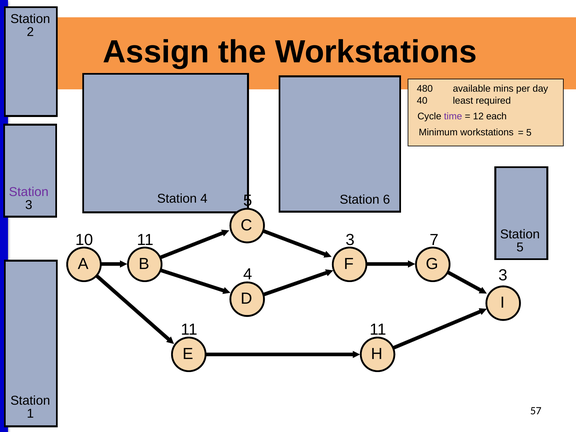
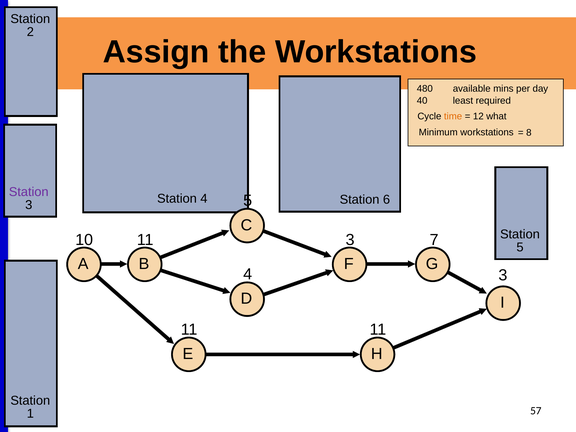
time colour: purple -> orange (453, 116)
each: each -> what (496, 116)
5: 5 -> 8 (529, 133)
